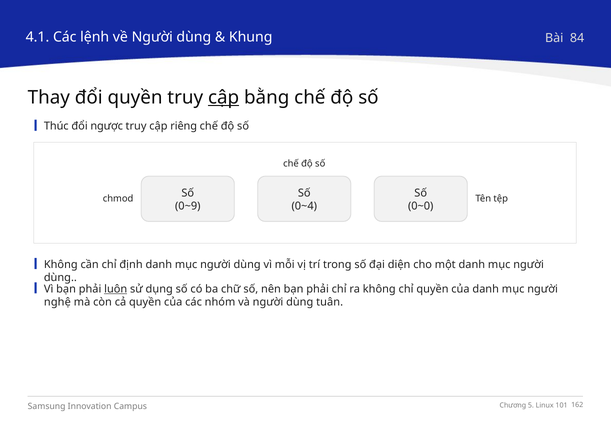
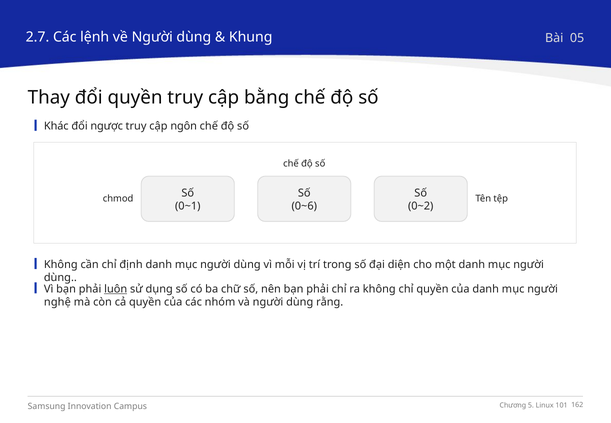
4.1: 4.1 -> 2.7 (37, 37)
84: 84 -> 05 (577, 38)
cập underline: present -> none (224, 97)
Thúc: Thúc -> Khác (56, 126)
riêng: riêng -> ngôn (184, 126)
0~9: 0~9 -> 0~1 (188, 206)
0~4: 0~4 -> 0~6 (304, 206)
0~0: 0~0 -> 0~2 (421, 206)
tuân: tuân -> rằng (330, 302)
